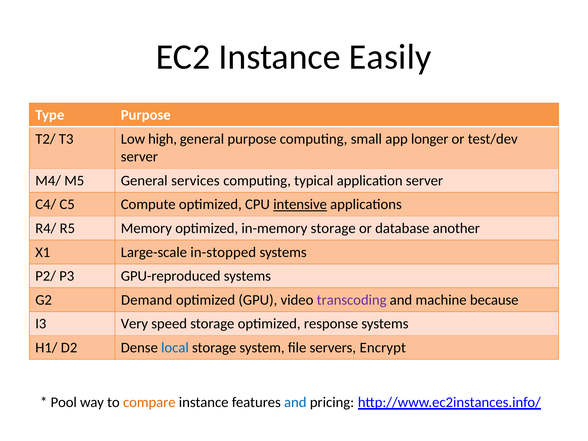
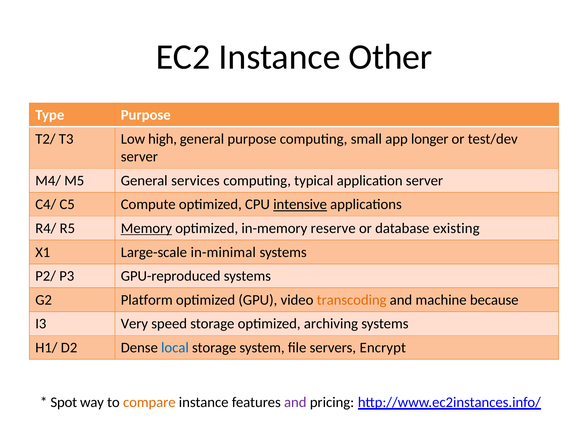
Easily: Easily -> Other (390, 57)
Memory underline: none -> present (146, 228)
in-memory storage: storage -> reserve (333, 228)
another: another -> existing (456, 228)
in-stopped: in-stopped -> in-minimal (223, 252)
Demand: Demand -> Platform (147, 300)
transcoding colour: purple -> orange (352, 300)
response: response -> archiving (331, 324)
Pool: Pool -> Spot (64, 402)
and colour: blue -> purple (295, 402)
